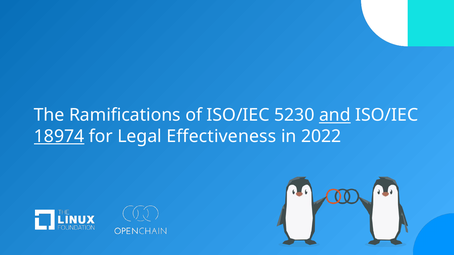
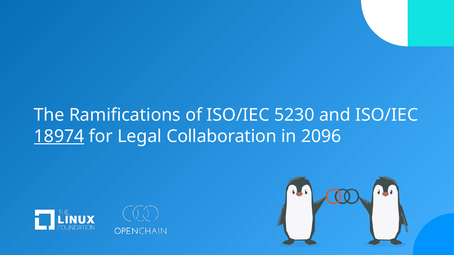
and underline: present -> none (335, 115)
Effectiveness: Effectiveness -> Collaboration (222, 137)
2022: 2022 -> 2096 (321, 137)
